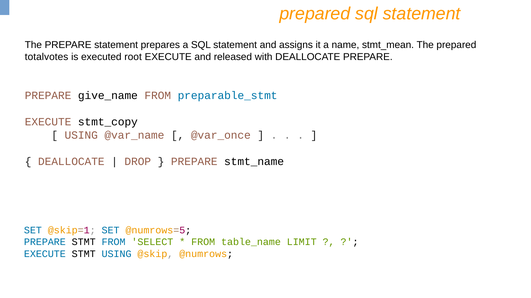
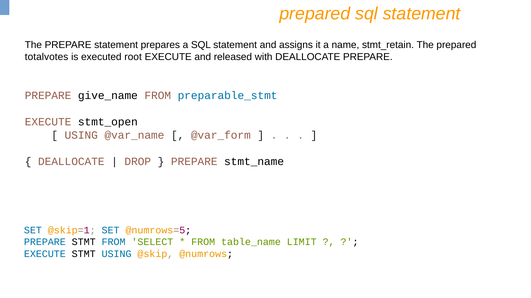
stmt_mean: stmt_mean -> stmt_retain (388, 45)
stmt_copy: stmt_copy -> stmt_open (108, 122)
@var_once: @var_once -> @var_form (221, 135)
